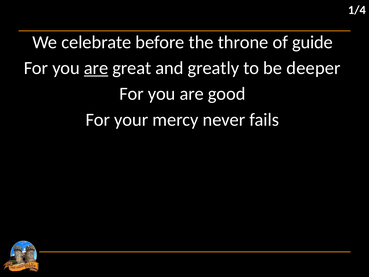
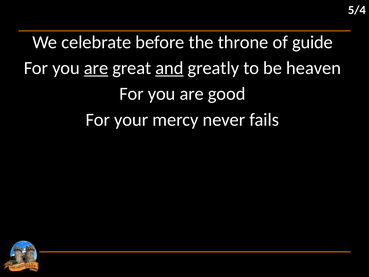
1/4: 1/4 -> 5/4 (357, 10)
and underline: none -> present (169, 68)
deeper: deeper -> heaven (314, 68)
